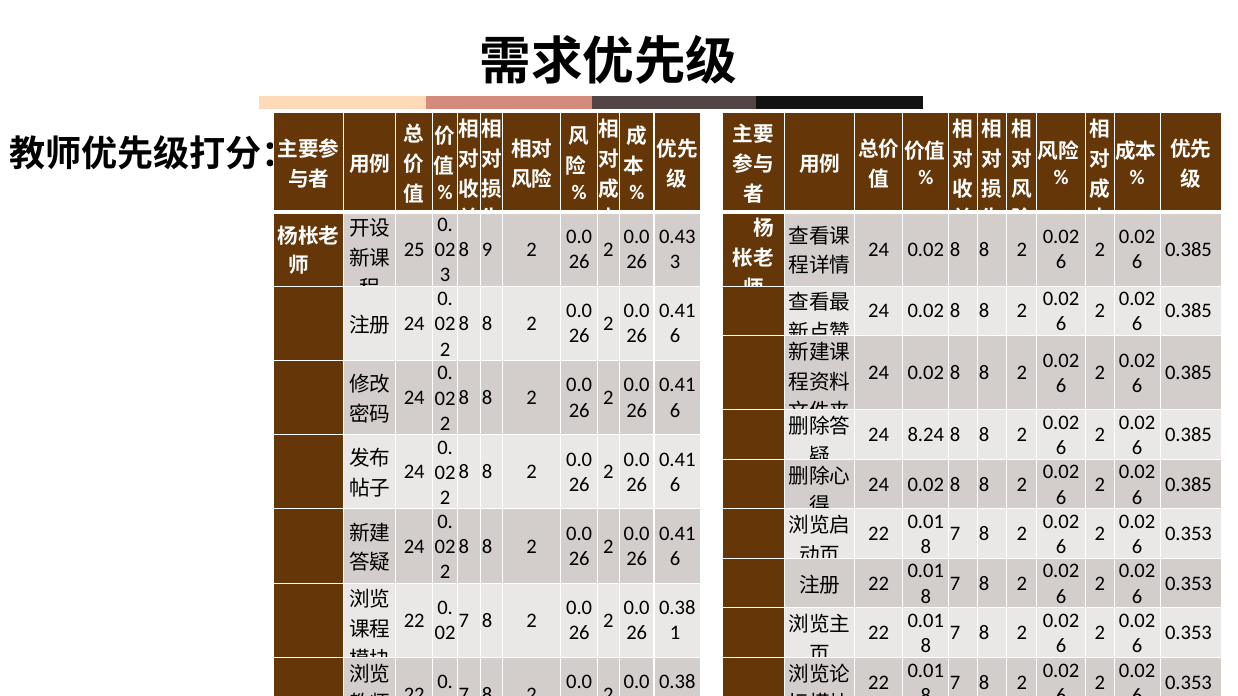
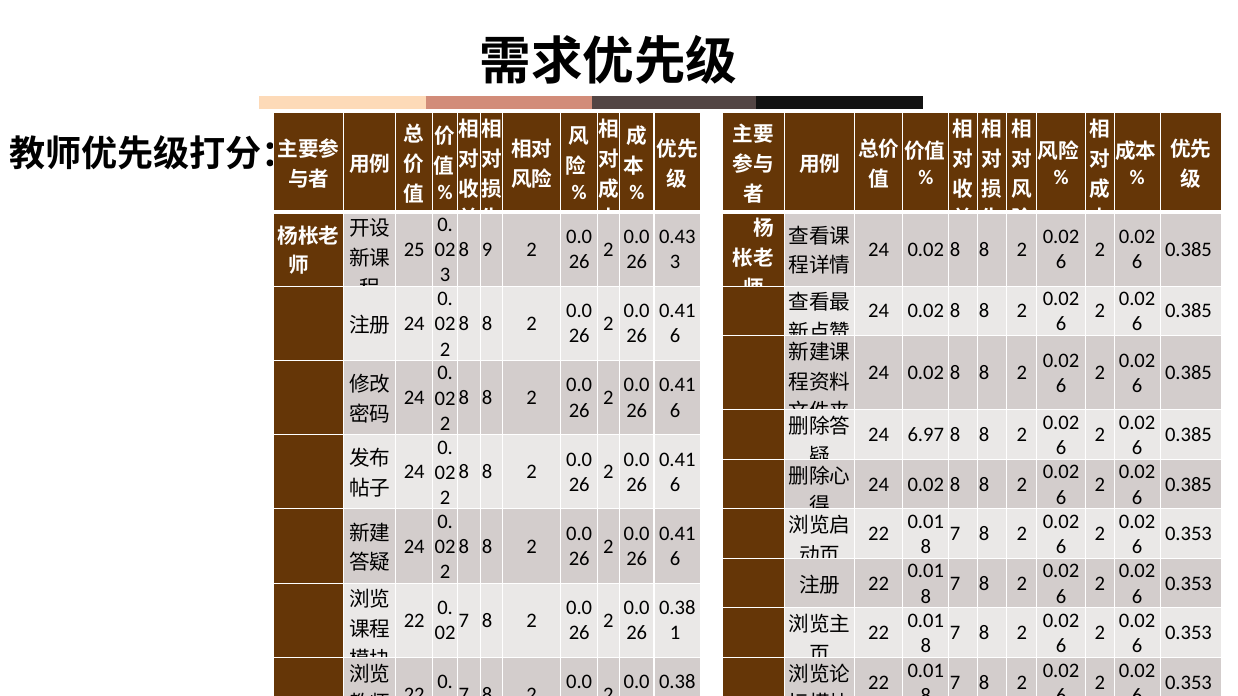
8.24: 8.24 -> 6.97 (926, 435)
